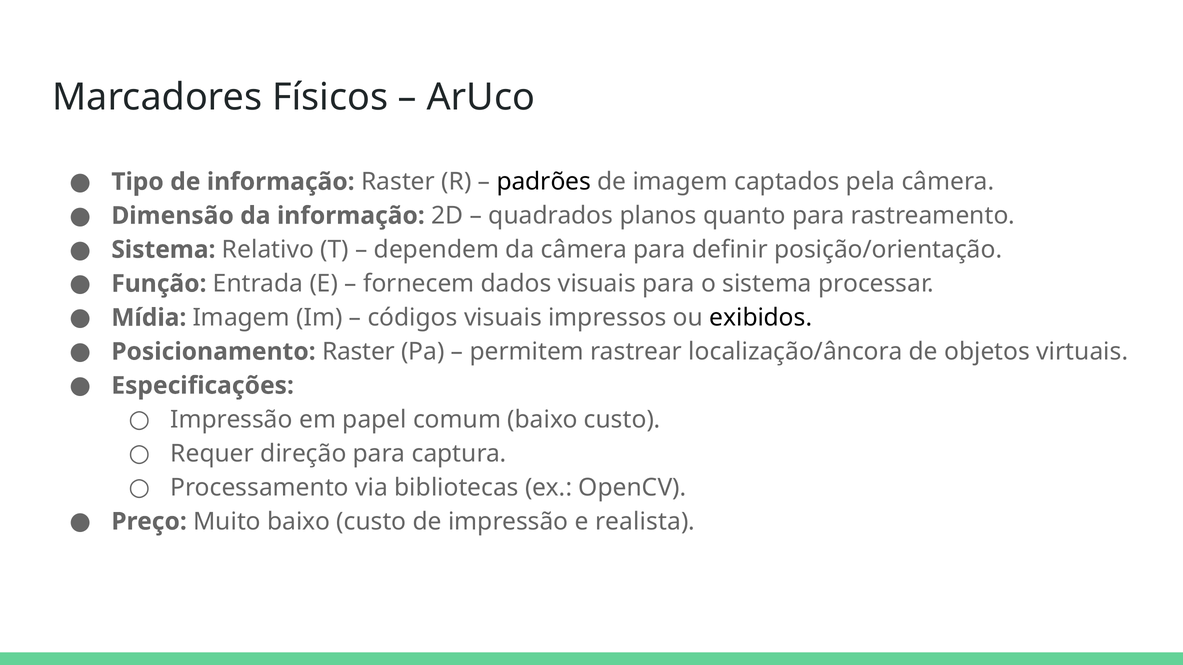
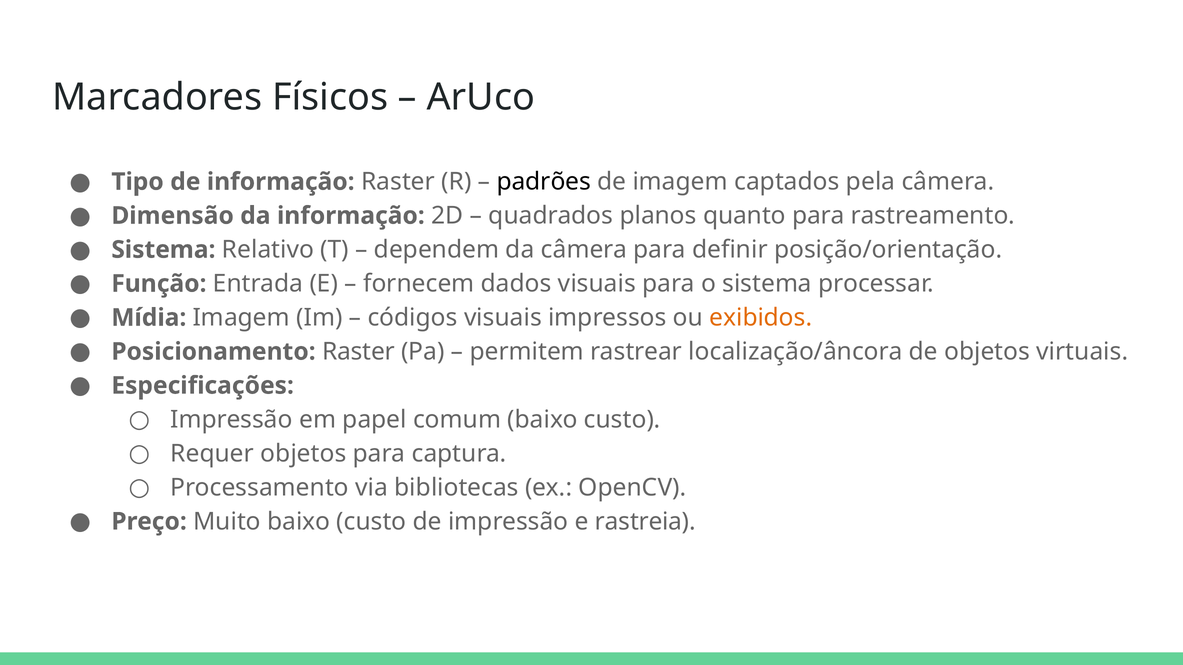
exibidos colour: black -> orange (761, 318)
Requer direção: direção -> objetos (303, 454)
realista: realista -> rastreia (645, 522)
